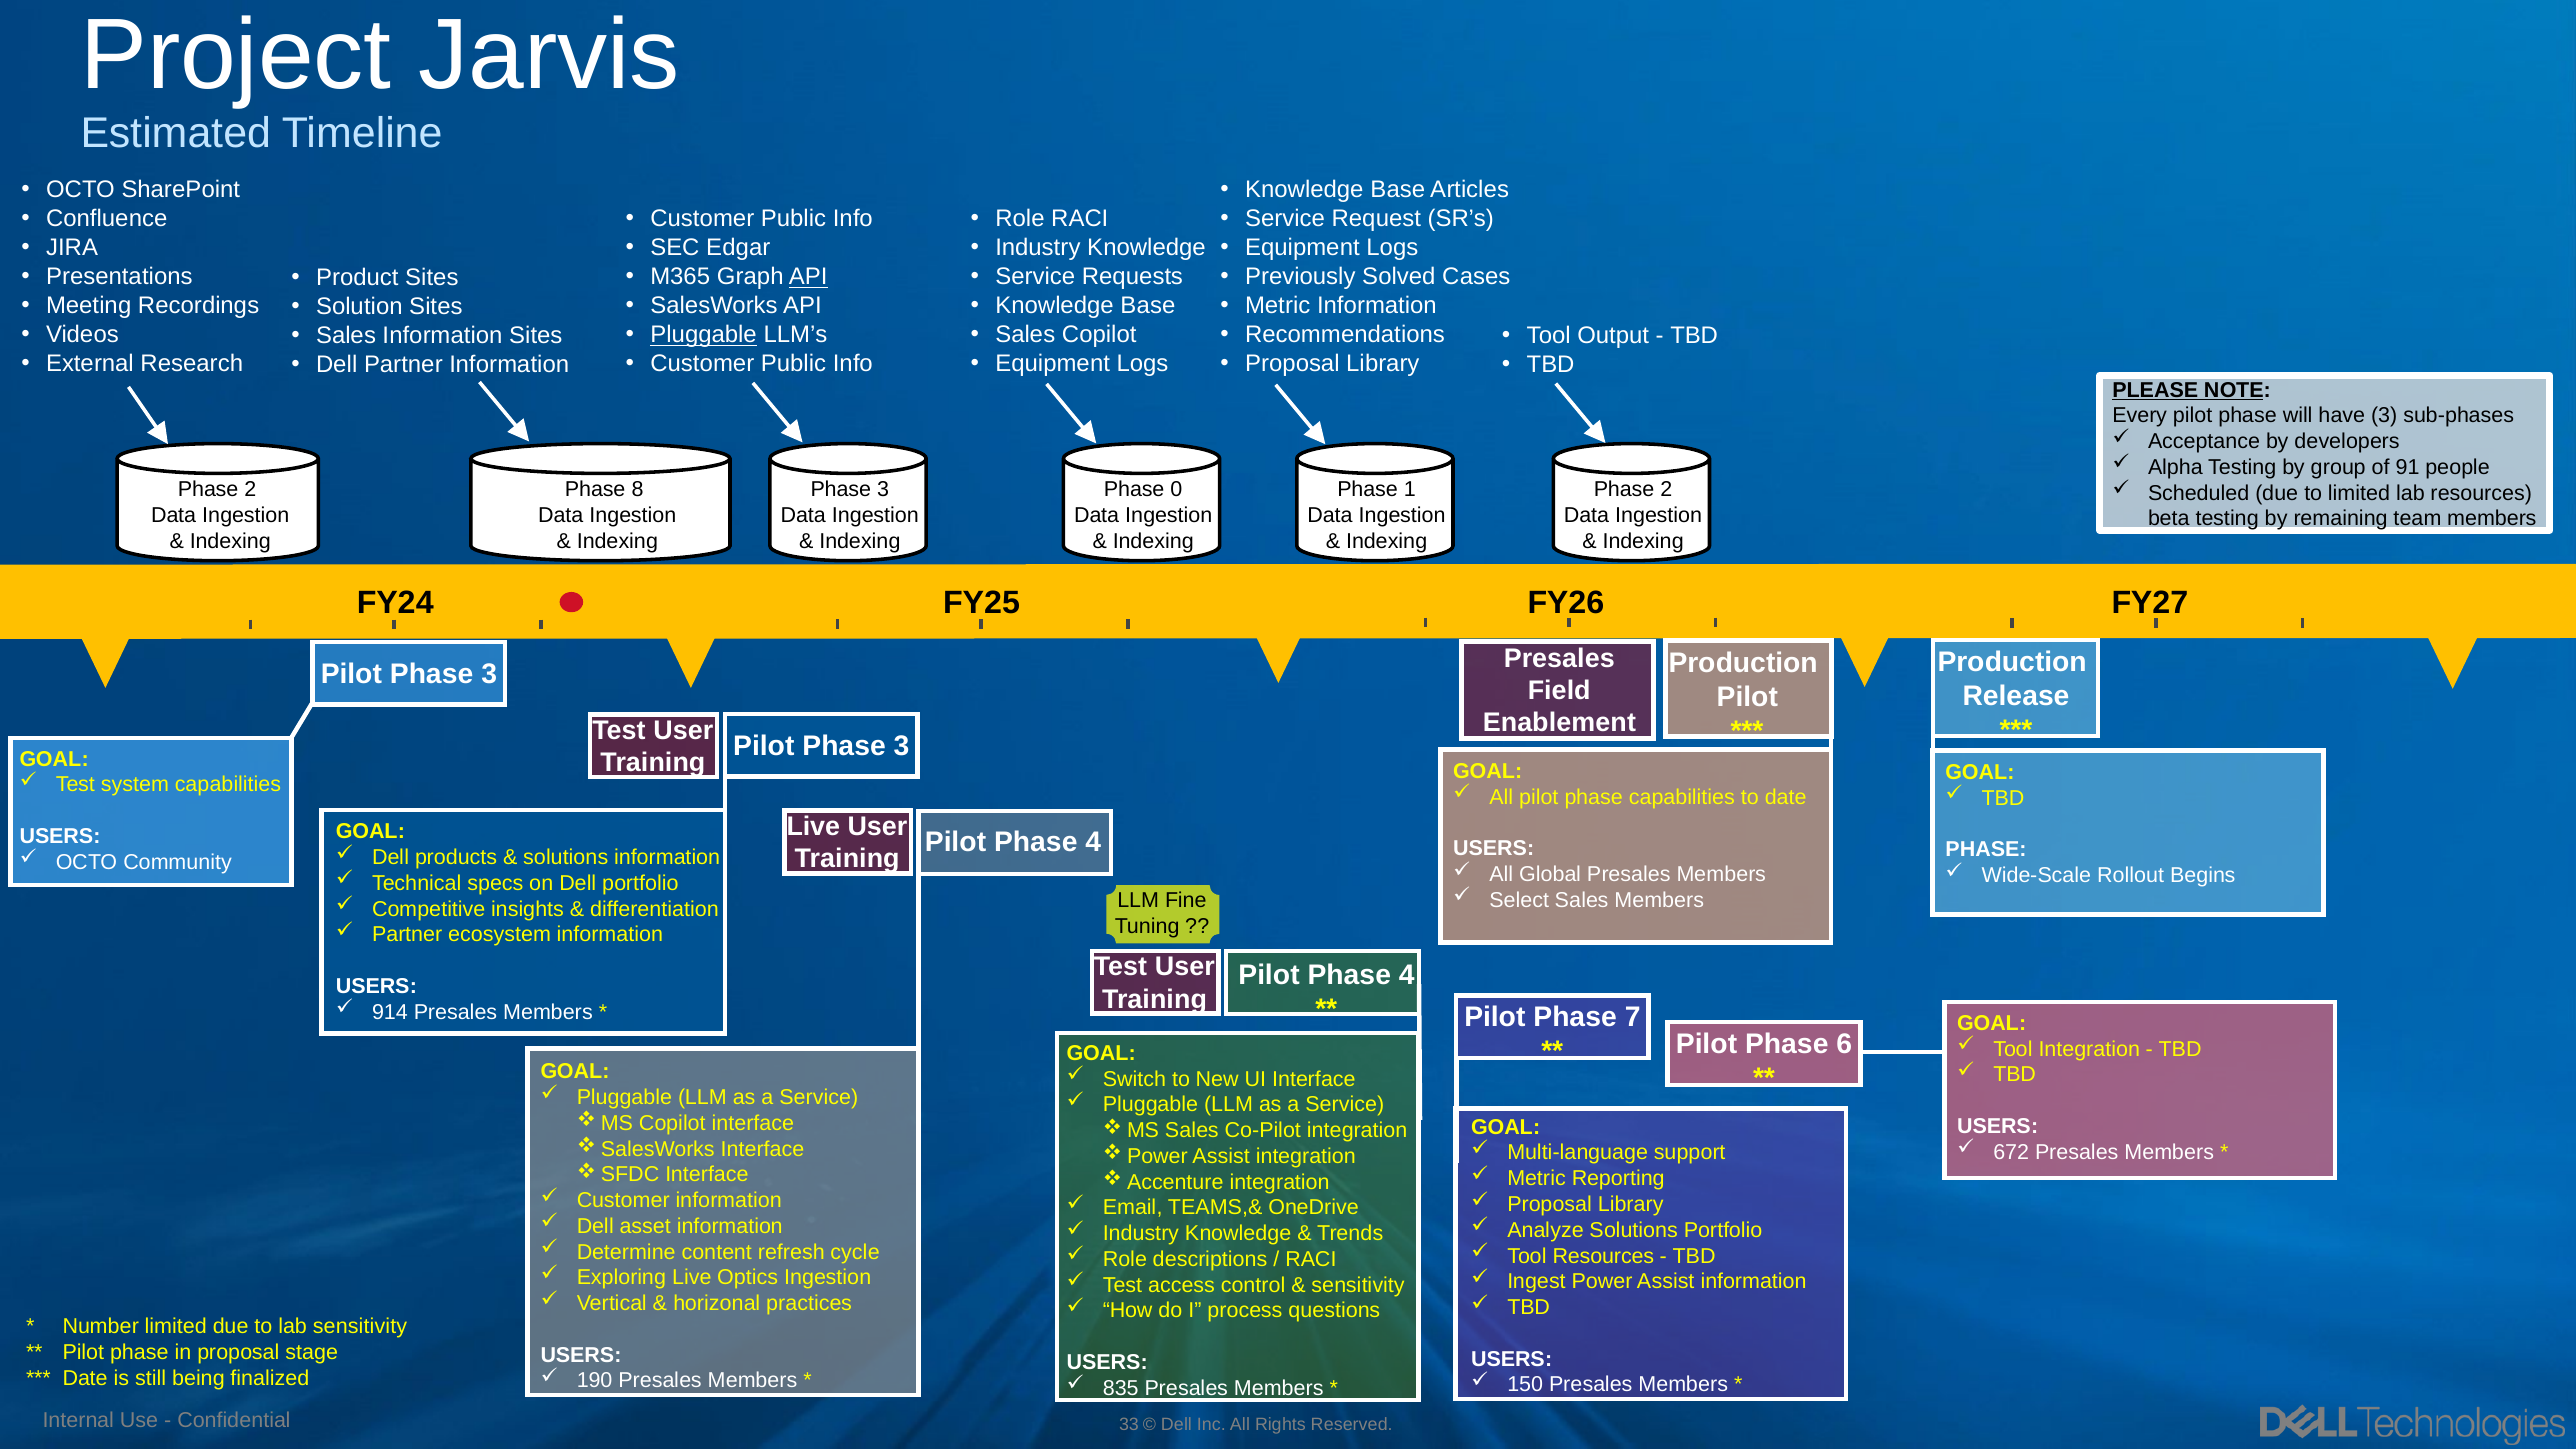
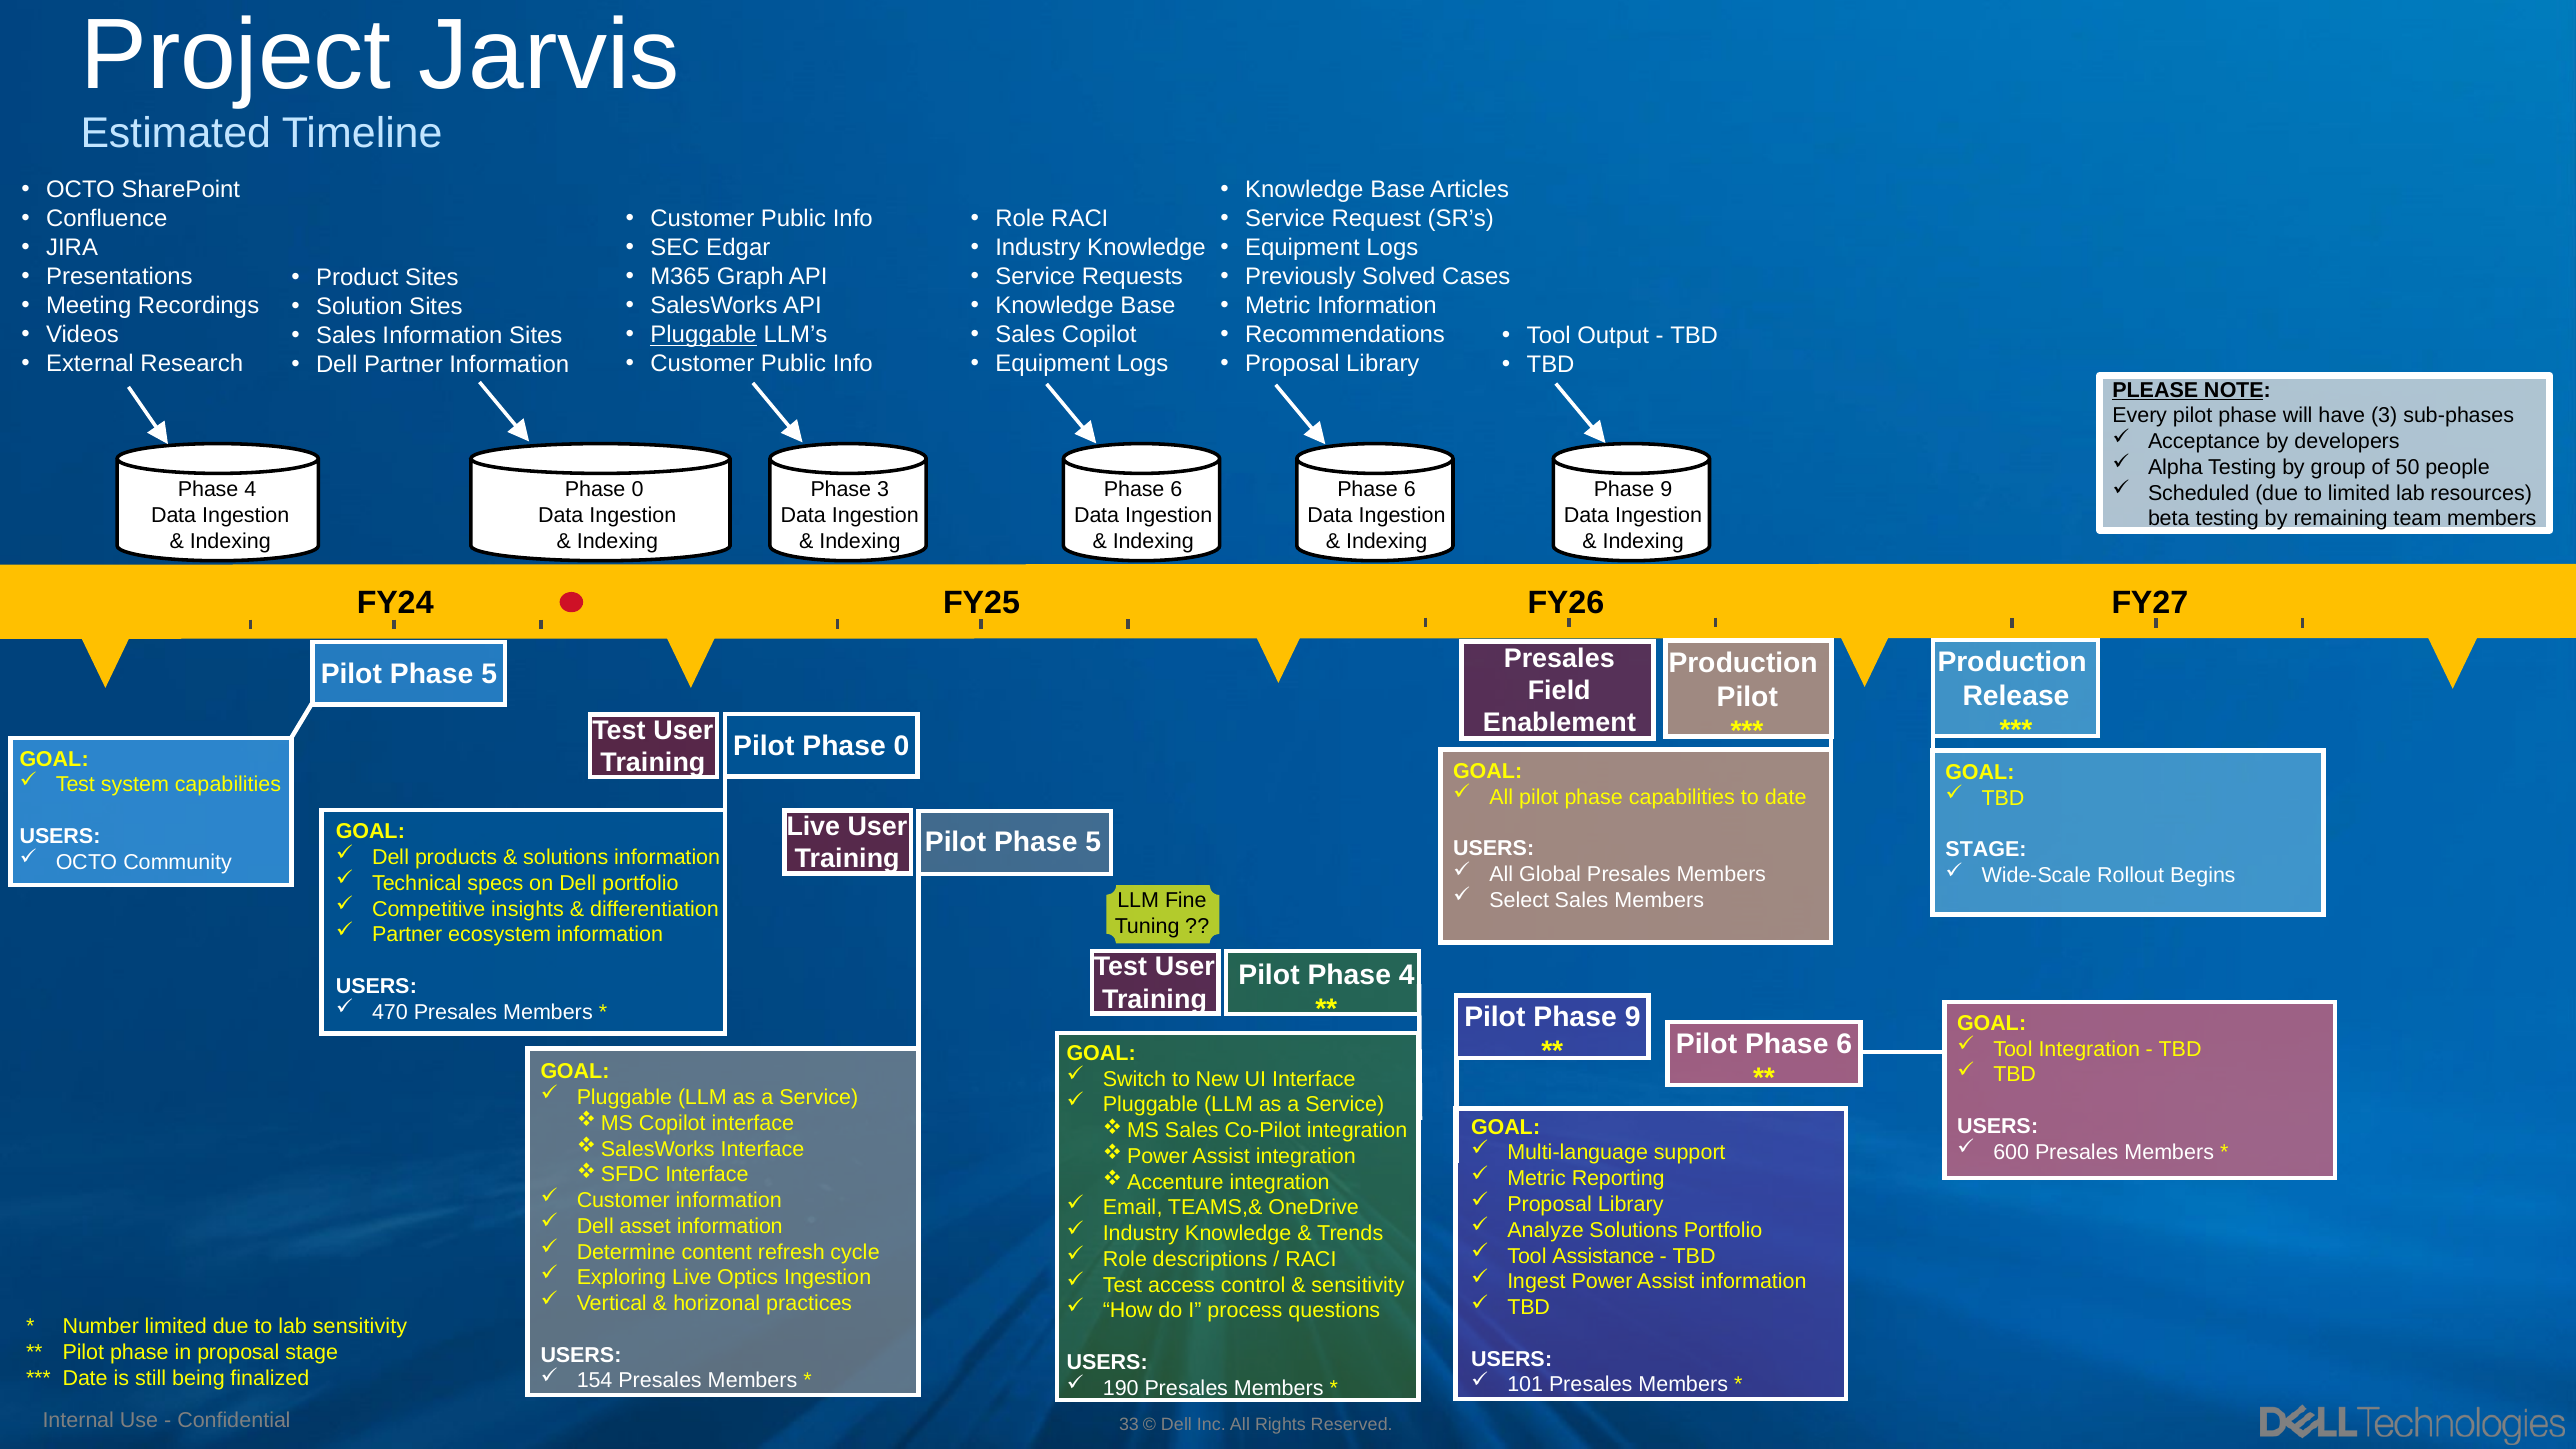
API underline: present -> none (808, 277)
91: 91 -> 50 (2408, 467)
2: 2 -> 4 (250, 490)
8: 8 -> 0 (638, 490)
0: 0 -> 6 (1176, 490)
1: 1 -> 6 (1410, 490)
2: 2 -> 9 (1666, 490)
3: 3 -> 5 (489, 674)
3: 3 -> 0 (902, 747)
4: 4 -> 5 (1093, 842)
PHASE: PHASE -> STAGE (1986, 850)
Pilot Phase 7: 7 -> 9 (1633, 1017)
914: 914 -> 470 (390, 1012)
672: 672 -> 600 (2011, 1152)
Tool Resources: Resources -> Assistance (1603, 1256)
190: 190 -> 154 (595, 1381)
150: 150 -> 101 (1525, 1385)
835: 835 -> 190 (1121, 1388)
